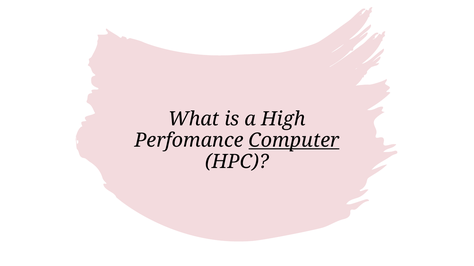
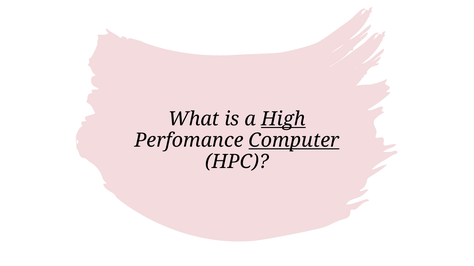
High underline: none -> present (283, 119)
